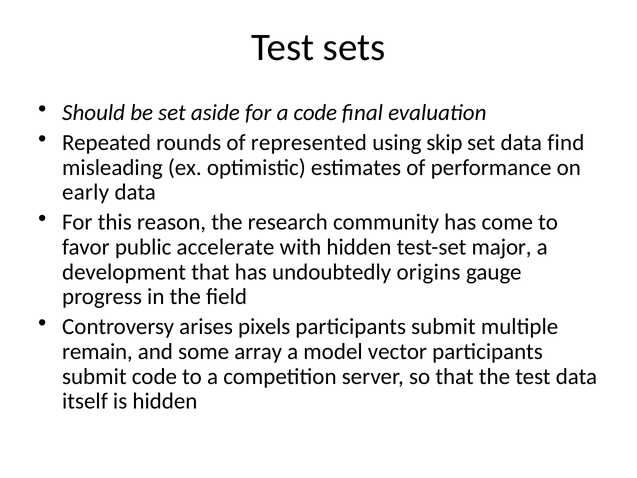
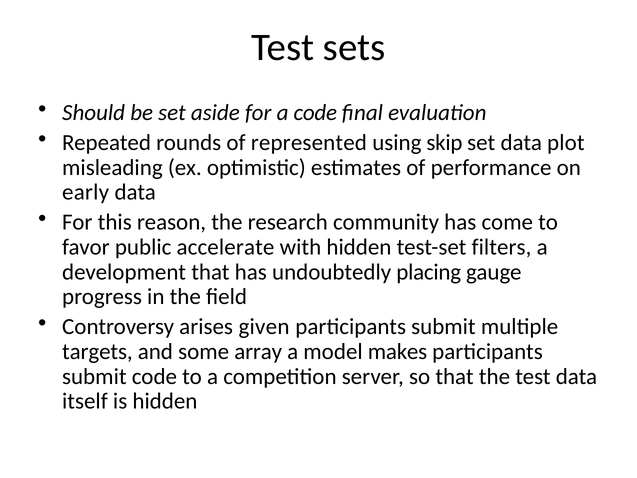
find: find -> plot (566, 143)
major: major -> filters (501, 247)
origins: origins -> placing (429, 272)
pixels: pixels -> given (264, 327)
remain: remain -> targets (97, 351)
vector: vector -> makes (398, 351)
